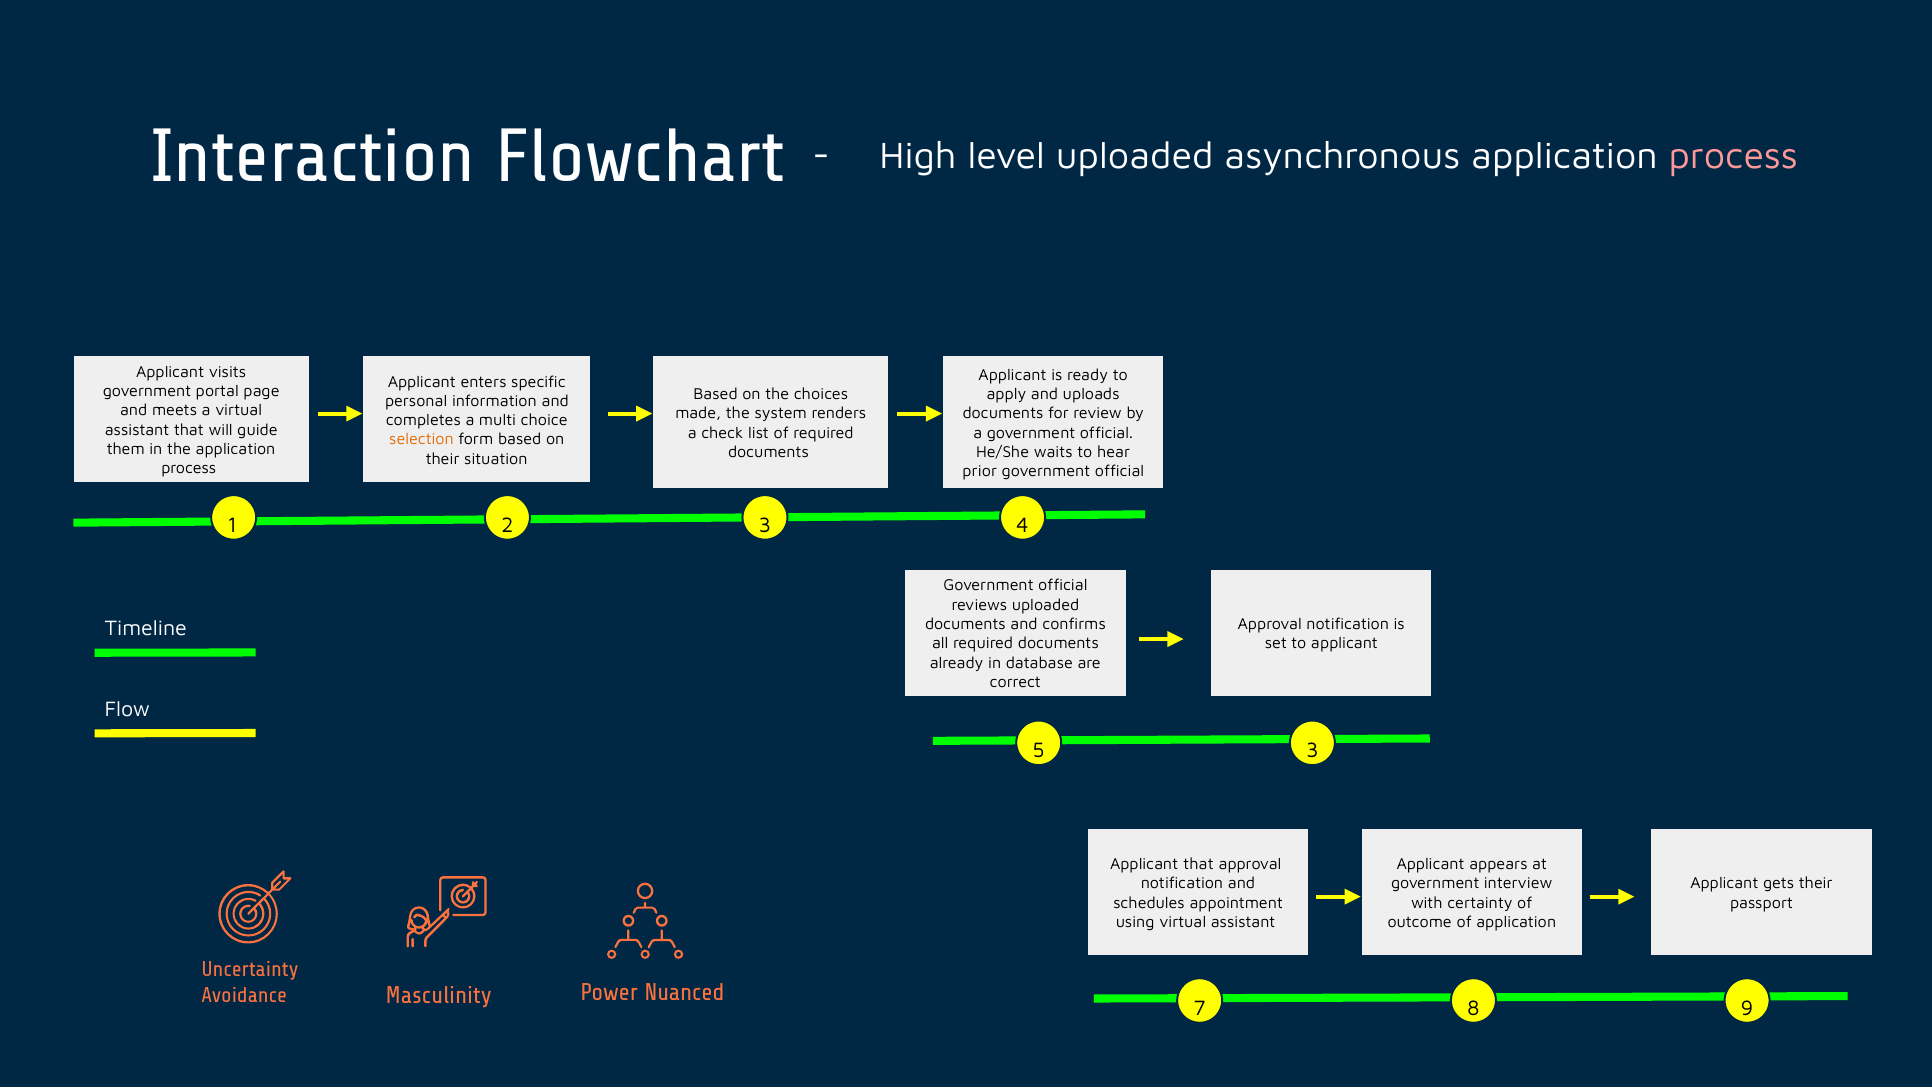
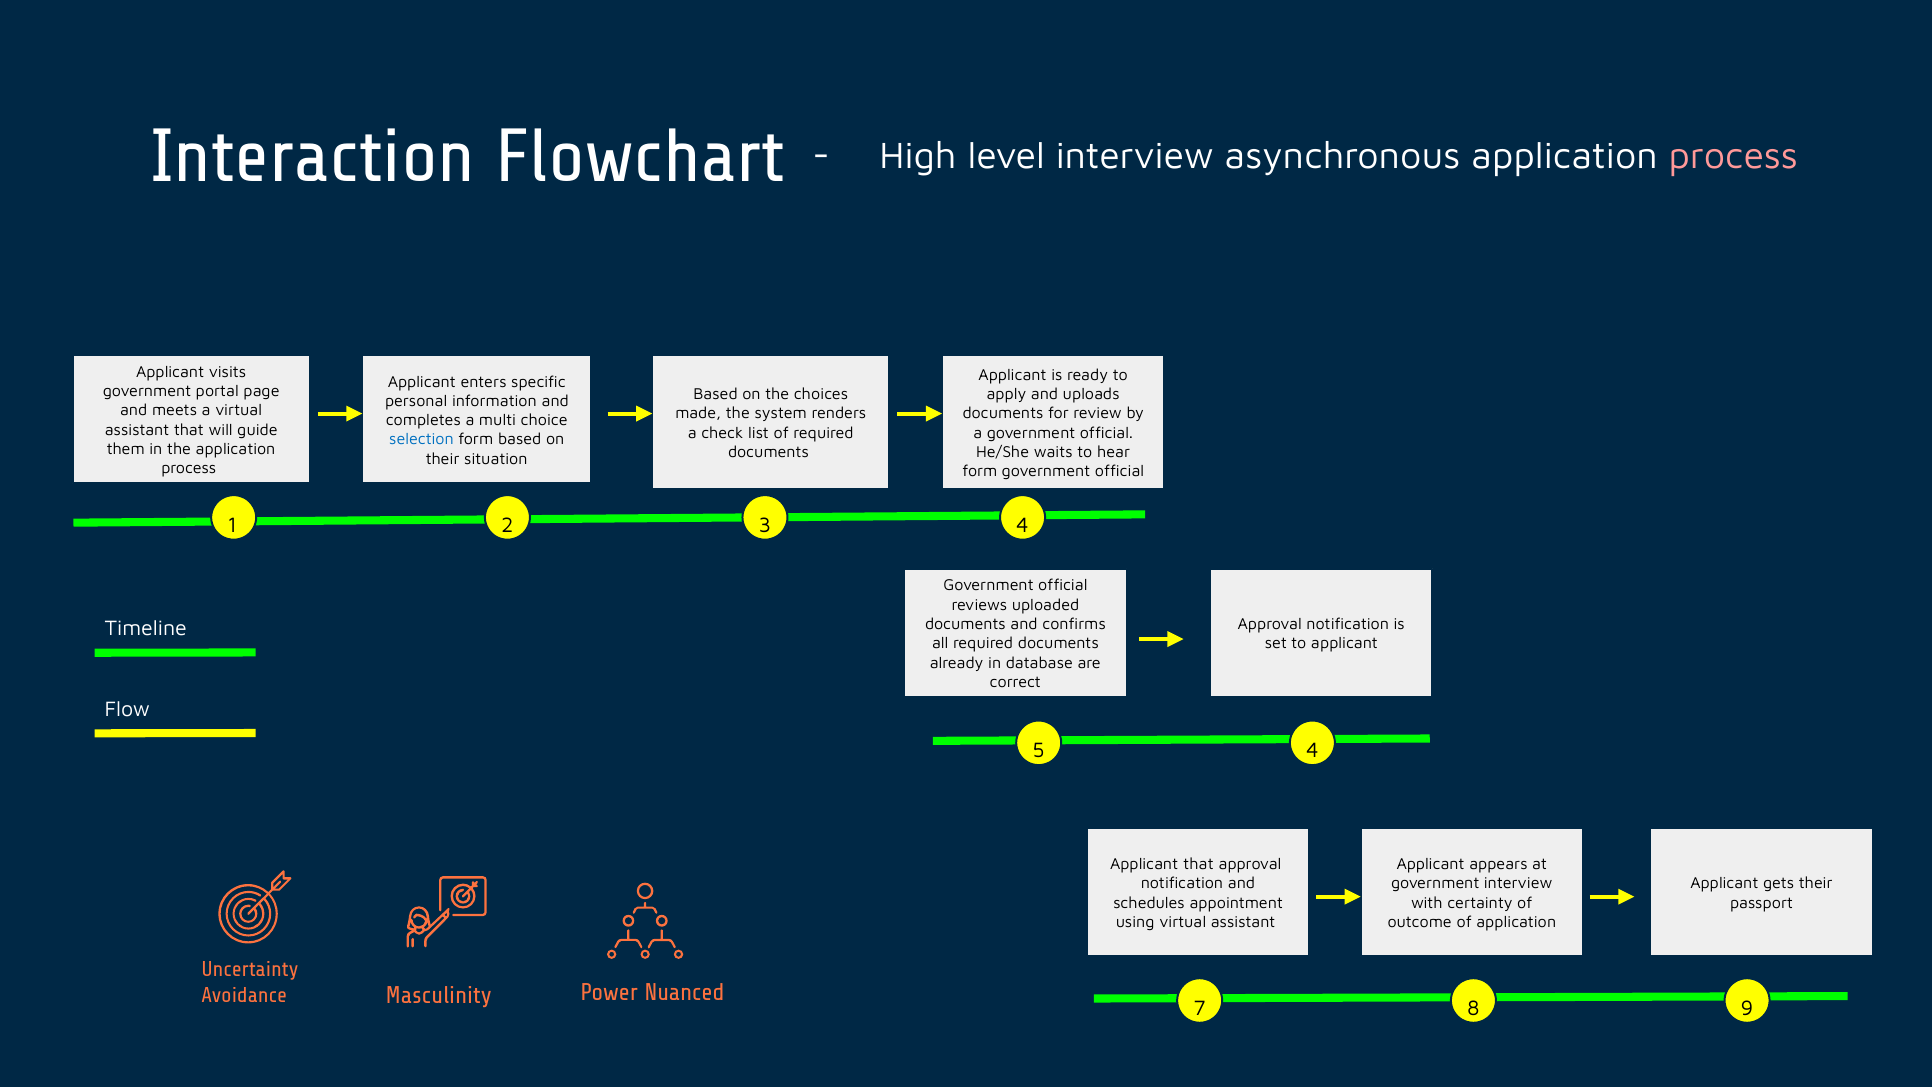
level uploaded: uploaded -> interview (1135, 156)
selection colour: orange -> blue (421, 440)
prior: prior -> form (980, 471)
5 3: 3 -> 4 (1312, 750)
